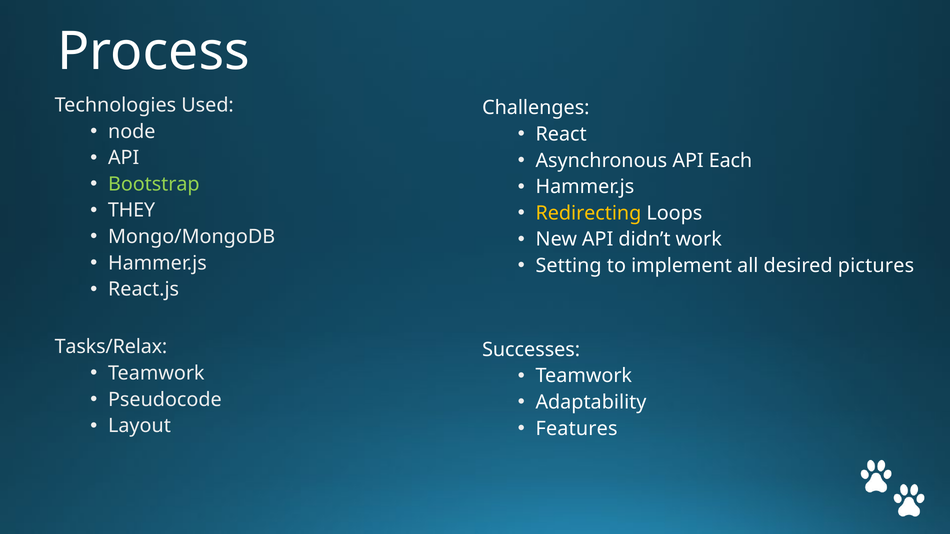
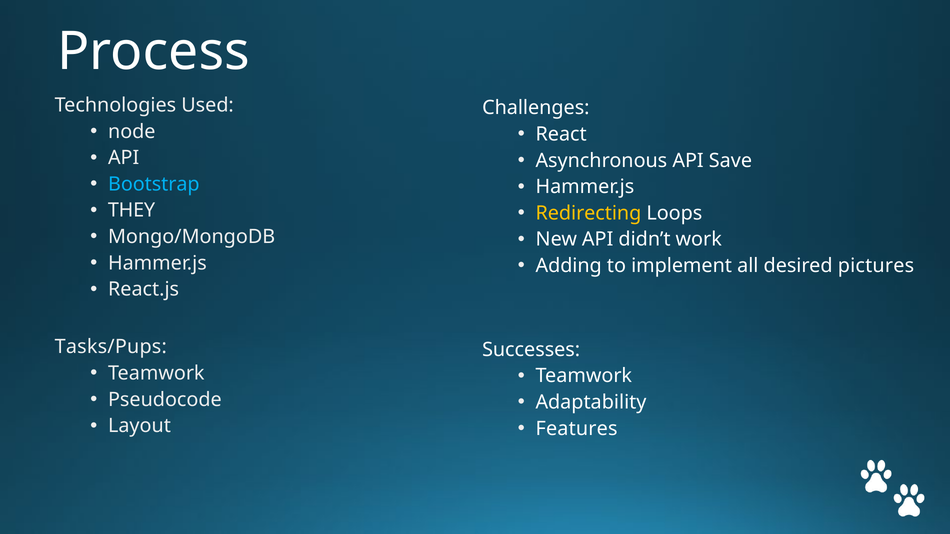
Each: Each -> Save (730, 161)
Bootstrap colour: light green -> light blue (154, 184)
Setting: Setting -> Adding (569, 266)
Tasks/Relax: Tasks/Relax -> Tasks/Pups (111, 347)
